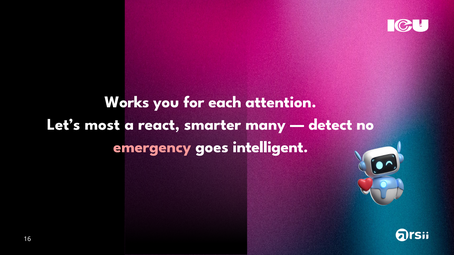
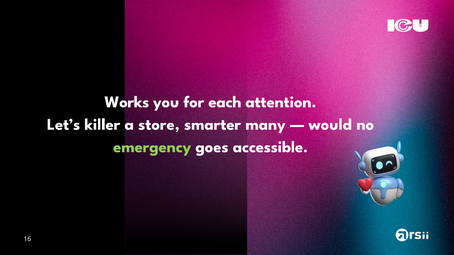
most: most -> killer (102, 125)
react: react -> store (159, 125)
detect: detect -> would (330, 125)
emergency colour: pink -> light green (152, 147)
intelligent: intelligent -> accessible (270, 147)
